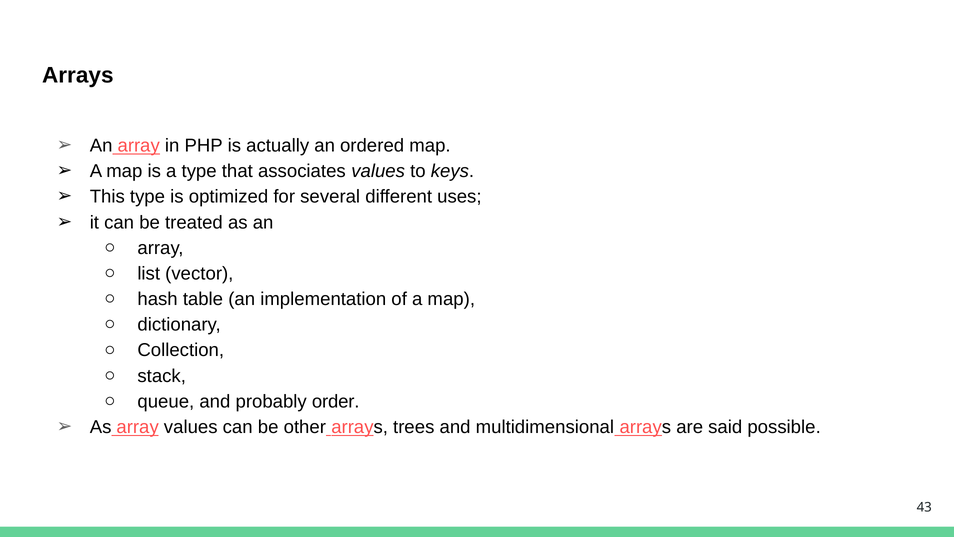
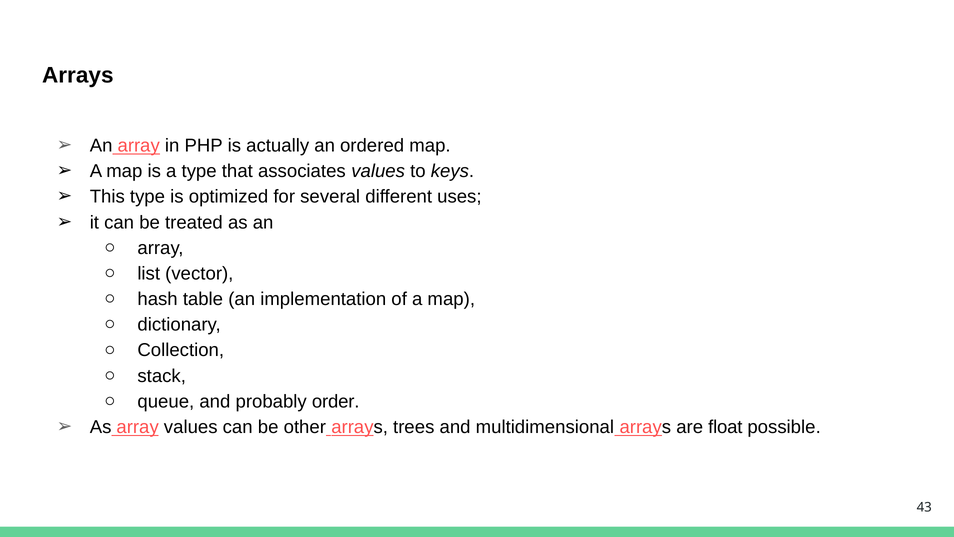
said: said -> float (725, 427)
